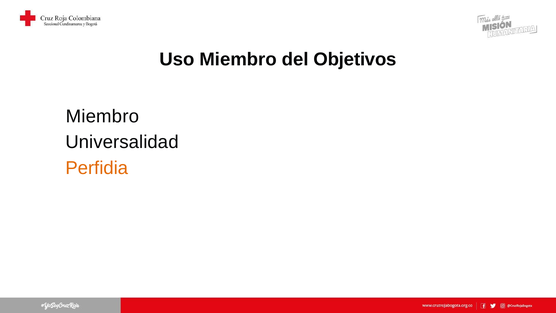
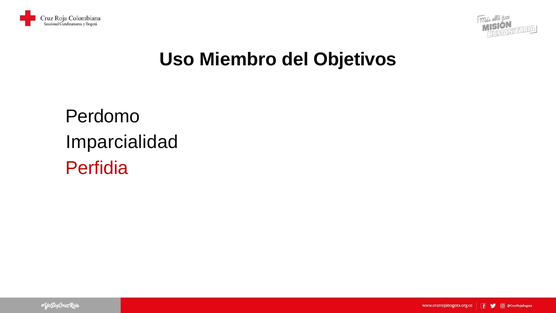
Miembro: Miembro -> Perdomo (103, 116)
Universalidad: Universalidad -> Imparcialidad (122, 142)
Perfidia colour: orange -> red (97, 168)
